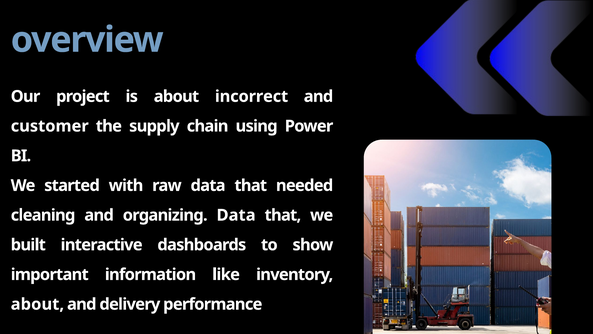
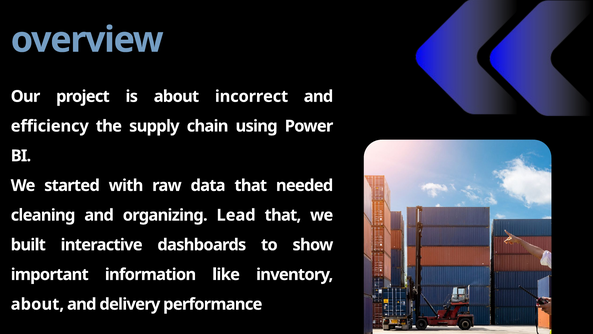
customer: customer -> efficiency (50, 126)
organizing Data: Data -> Lead (236, 215)
